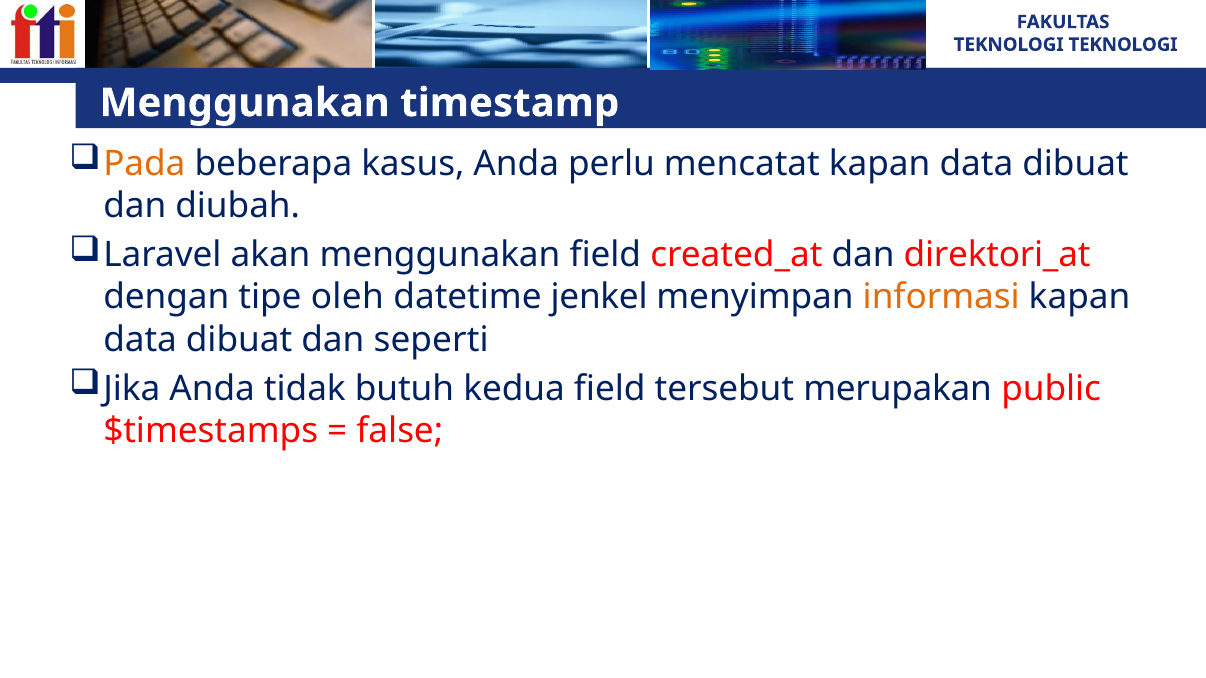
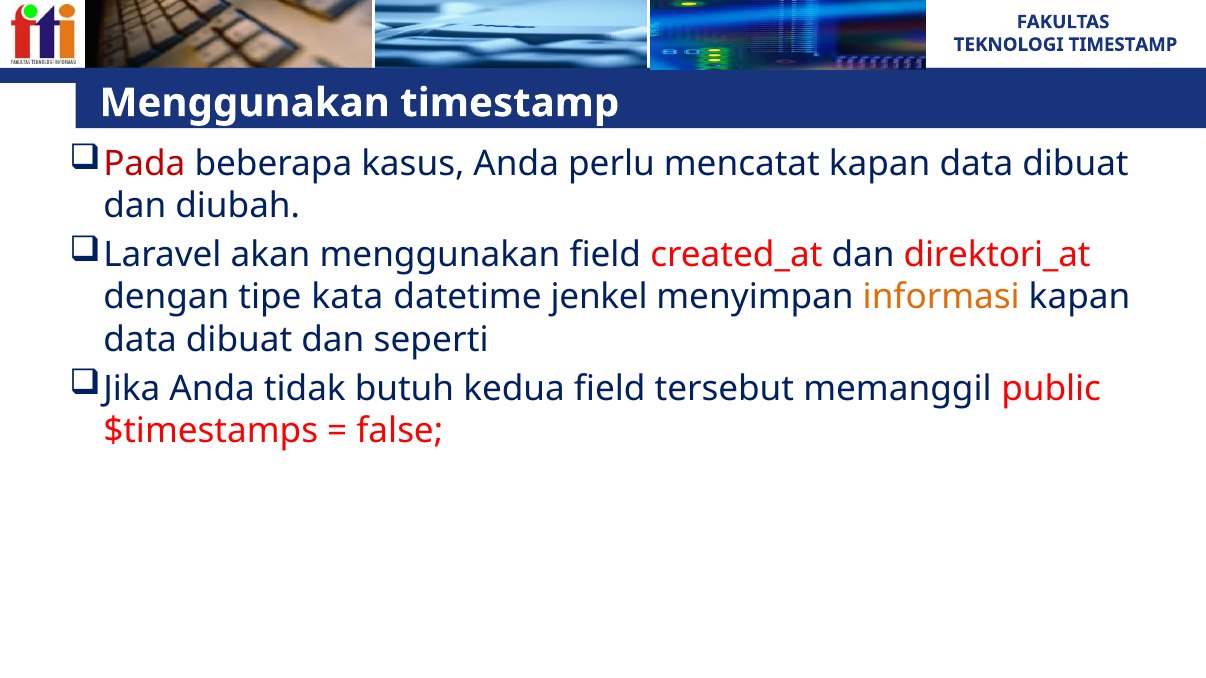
TEKNOLOGI: TEKNOLOGI -> TIMESTAMP (1123, 45)
Pada colour: orange -> red (144, 164)
oleh: oleh -> kata (347, 298)
merupakan: merupakan -> memanggil (897, 389)
